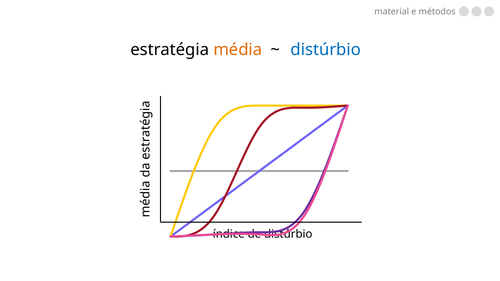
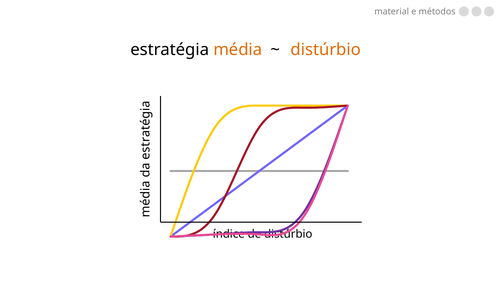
distúrbio colour: blue -> orange (326, 50)
